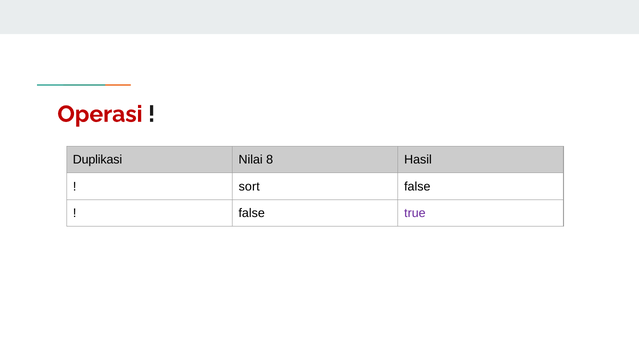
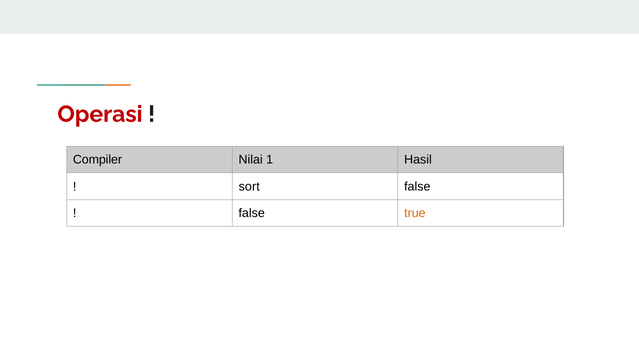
Duplikasi: Duplikasi -> Compiler (97, 159)
8: 8 -> 1 (270, 159)
true colour: purple -> orange (415, 213)
